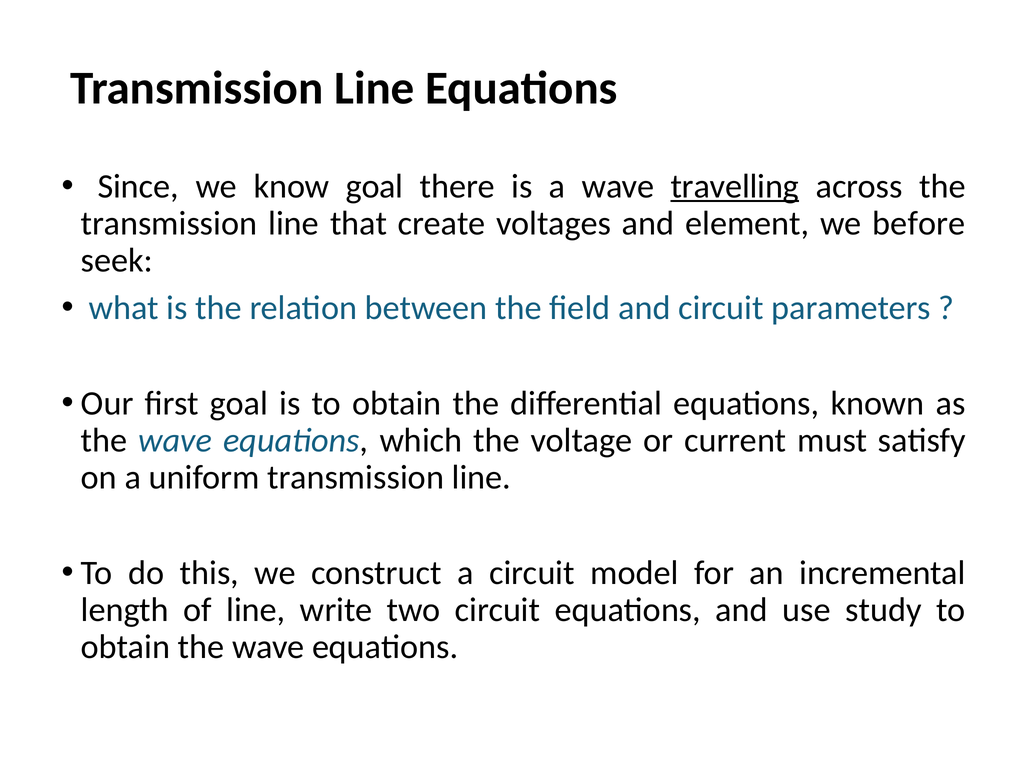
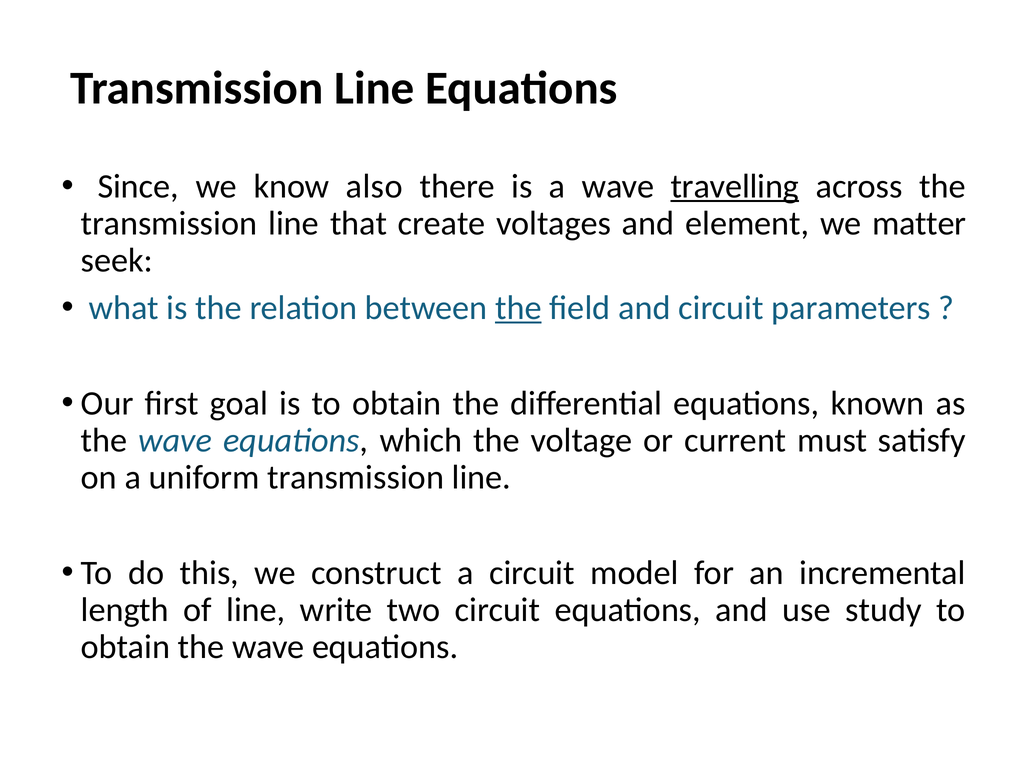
know goal: goal -> also (374, 186)
before: before -> matter (919, 223)
the underline: none -> present (518, 308)
